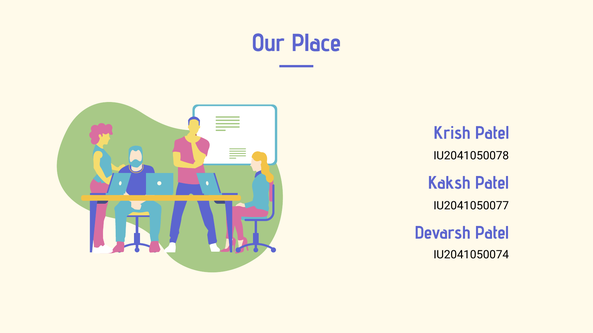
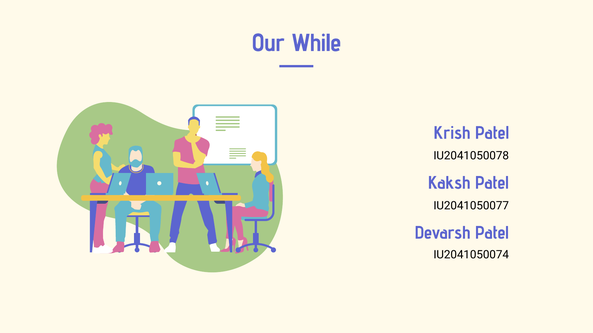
Place: Place -> While (316, 43)
